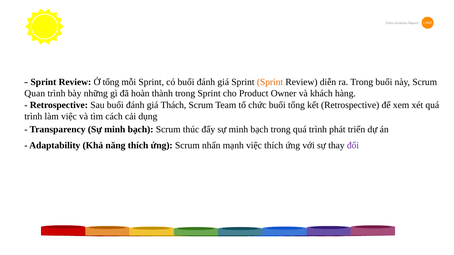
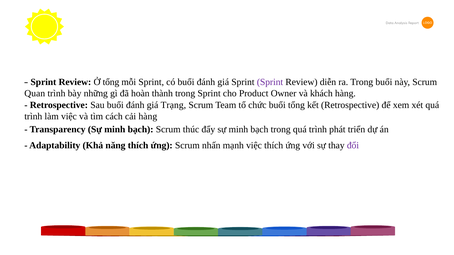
Sprint colour: orange -> purple (270, 82)
Thách: Thách -> Trạng (173, 105)
cải dụng: dụng -> hàng (148, 117)
